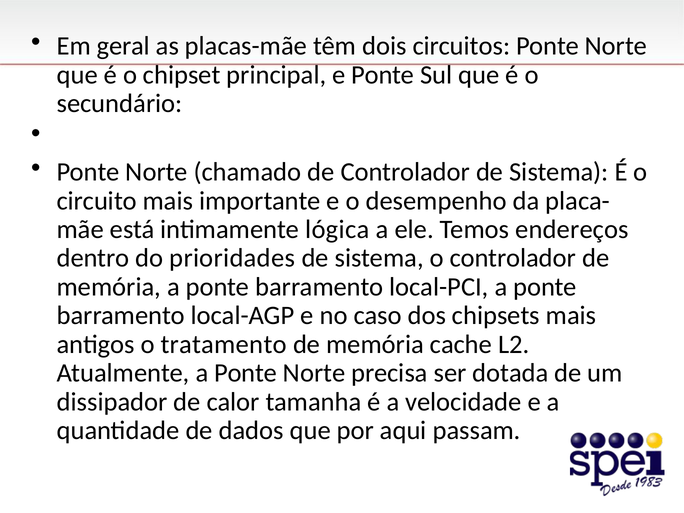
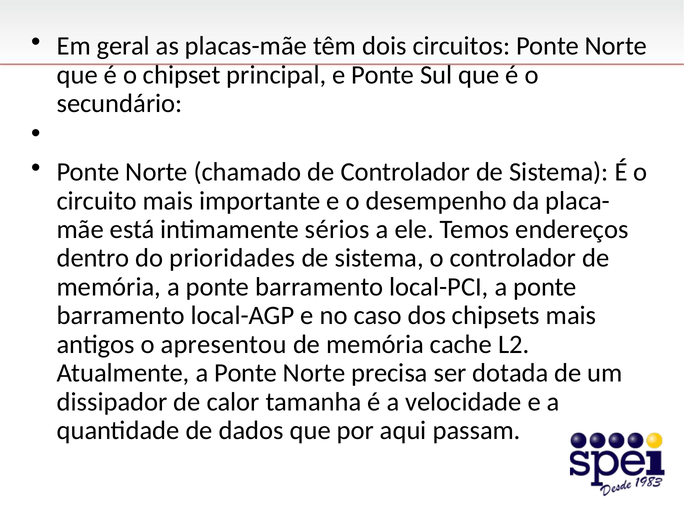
lógica: lógica -> sérios (337, 229)
tratamento: tratamento -> apresentou (224, 344)
